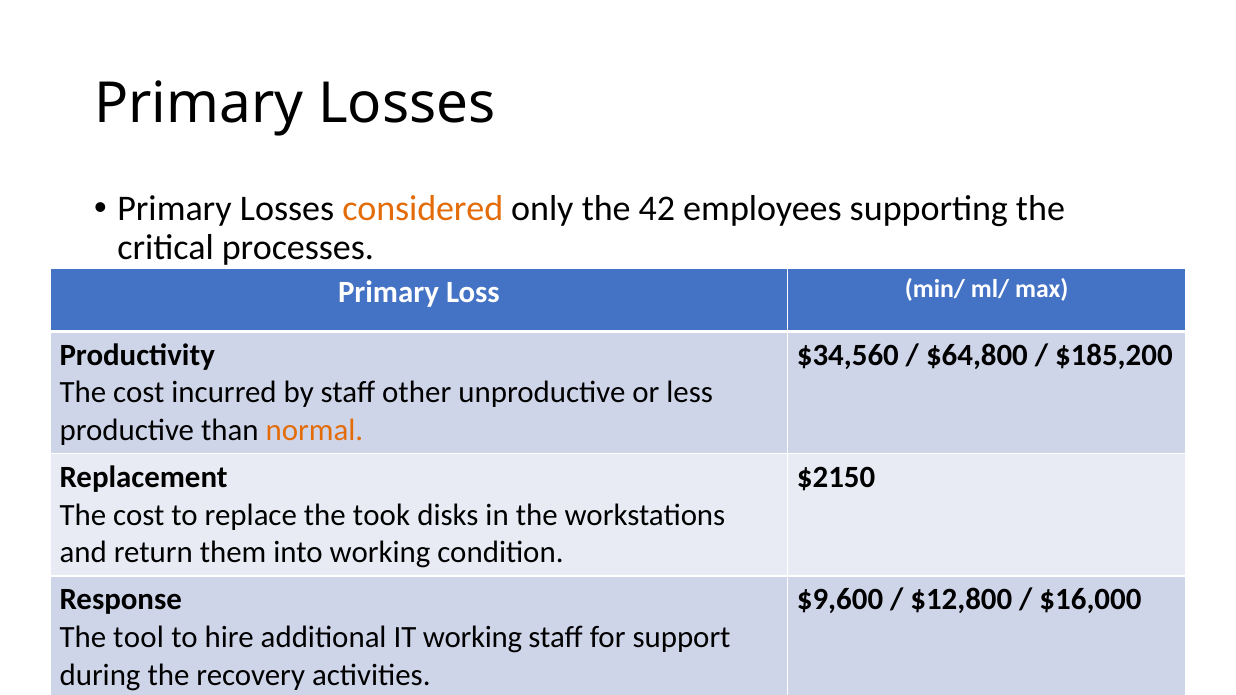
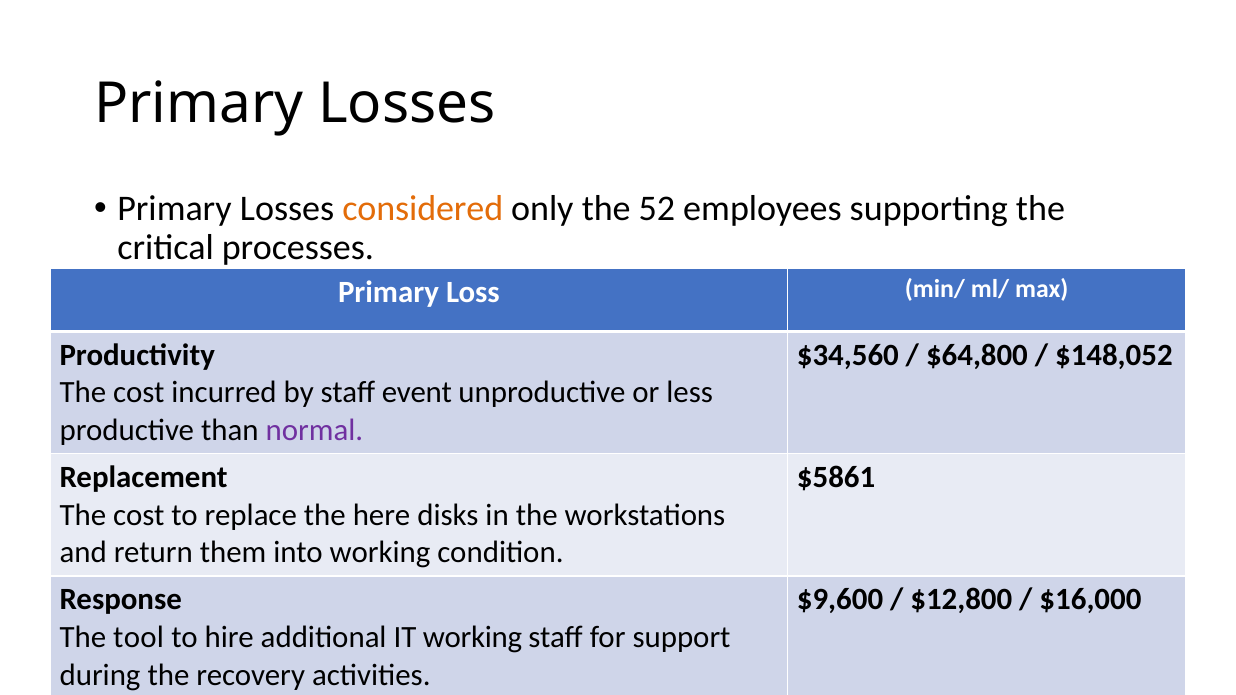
42: 42 -> 52 (657, 209)
$185,200: $185,200 -> $148,052 (1114, 355)
other: other -> event (417, 393)
normal colour: orange -> purple (314, 431)
$2150: $2150 -> $5861 (836, 478)
took: took -> here (382, 515)
